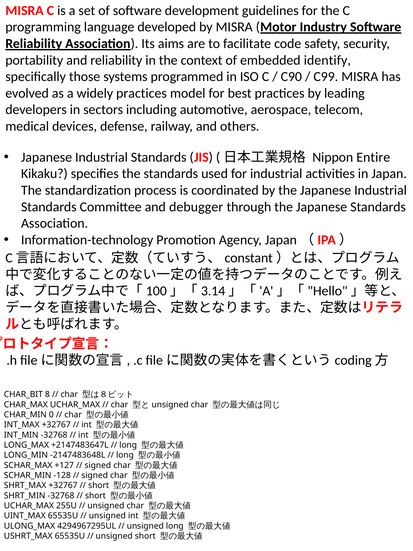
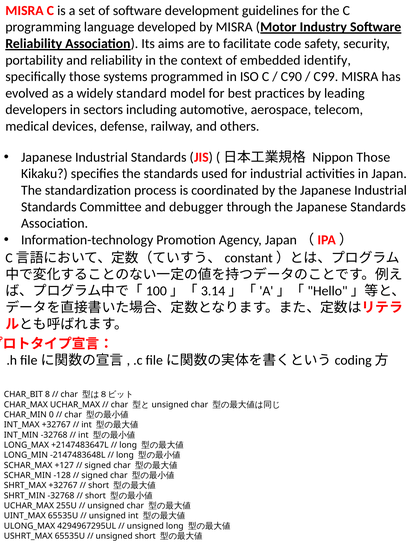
widely practices: practices -> standard (141, 93)
Nippon Entire: Entire -> Those (373, 157)
